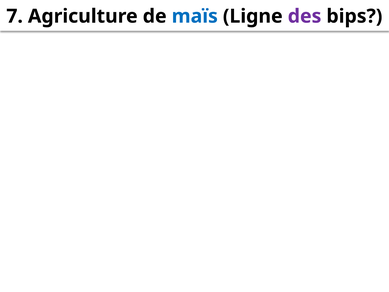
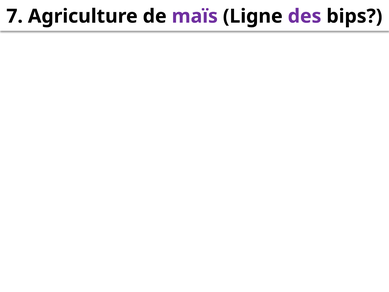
maïs colour: blue -> purple (195, 16)
